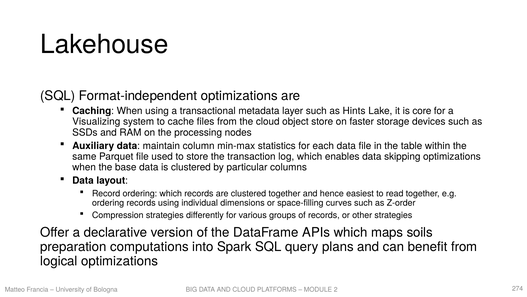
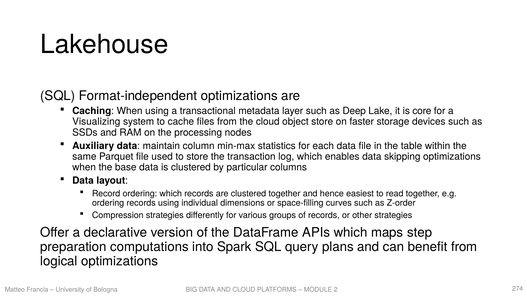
Hints: Hints -> Deep (354, 111)
soils: soils -> step (420, 232)
